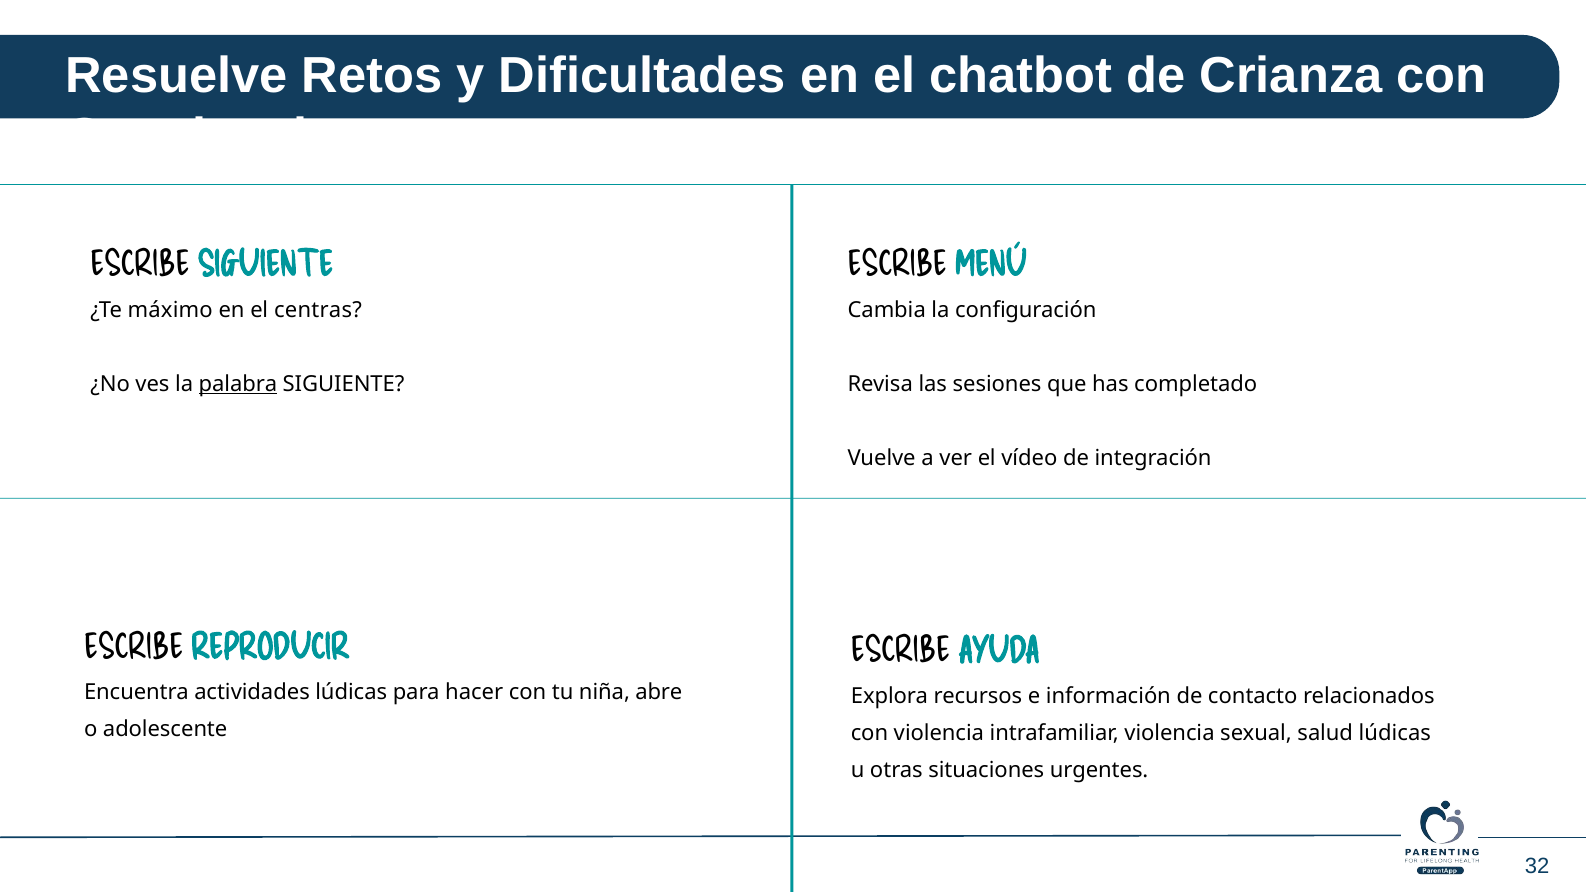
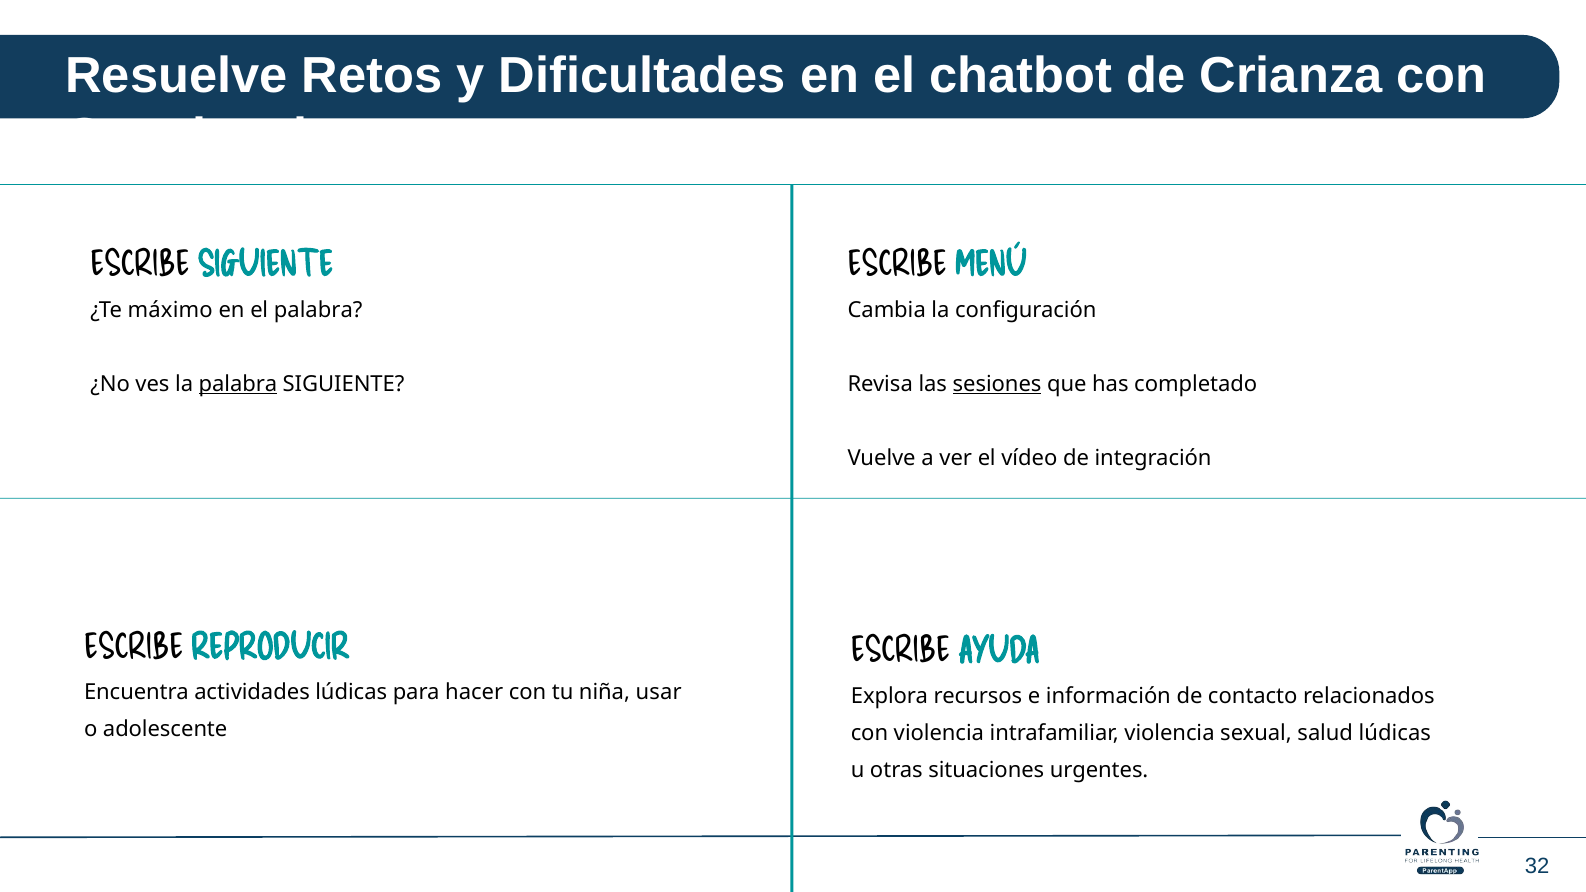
el centras: centras -> palabra (318, 310)
sesiones underline: none -> present (997, 384)
abre: abre -> usar (659, 693)
